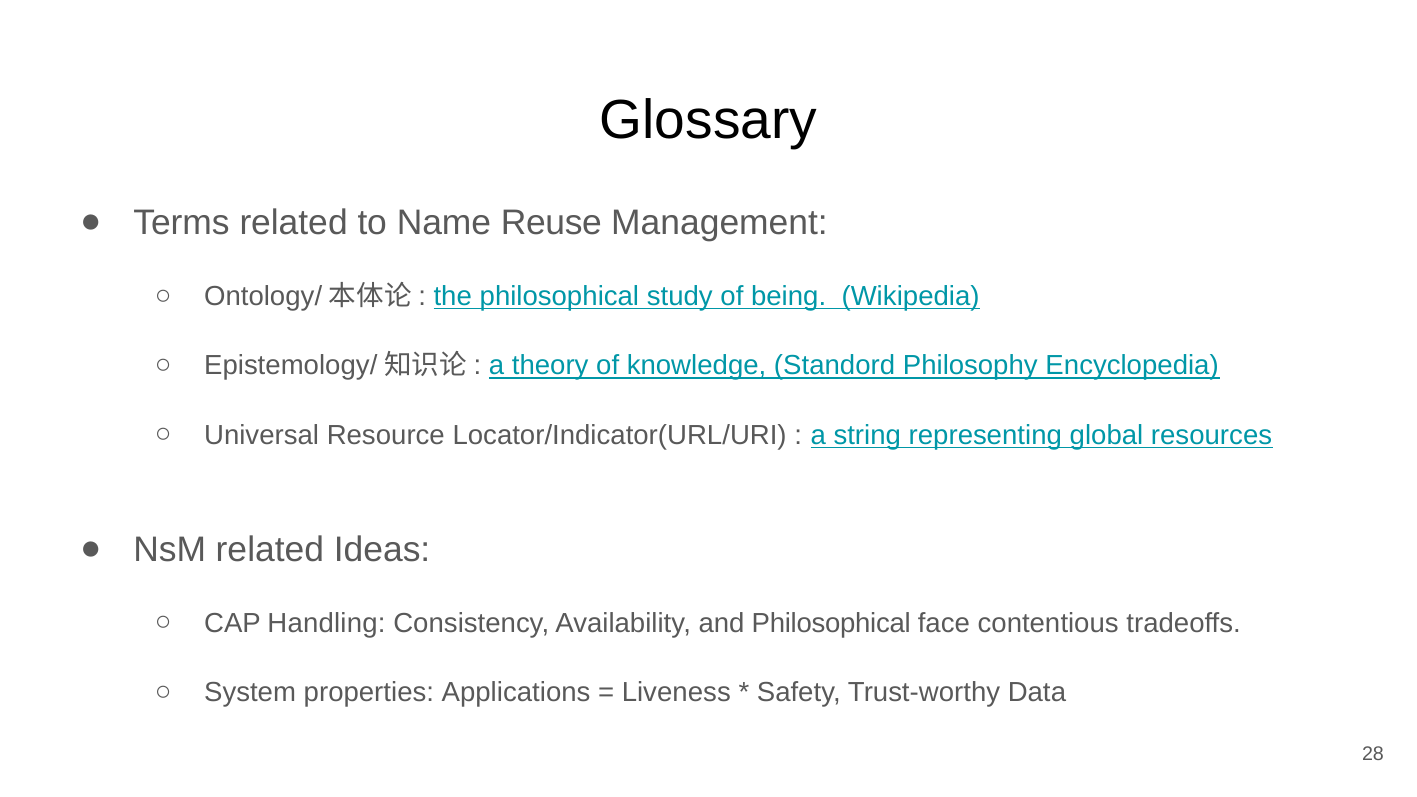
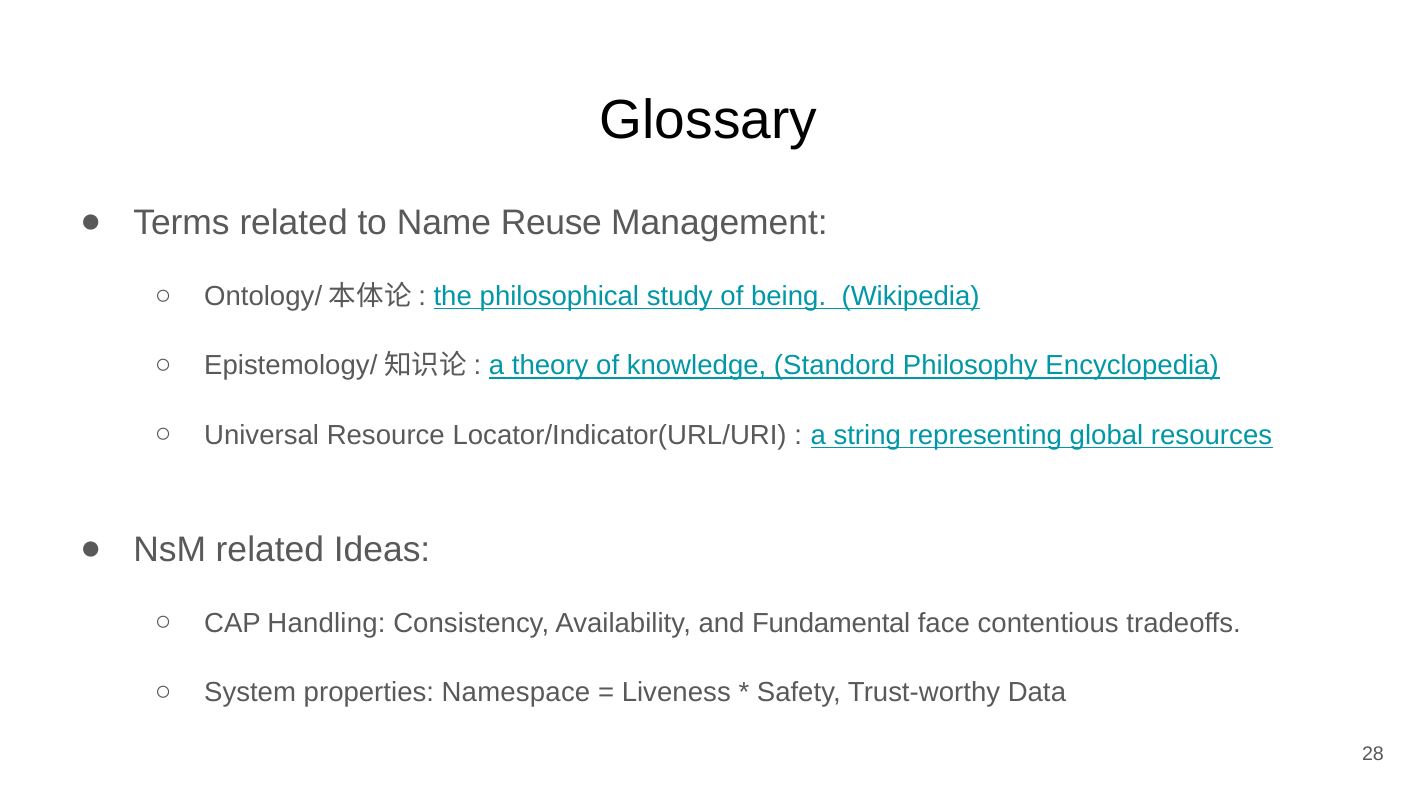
and Philosophical: Philosophical -> Fundamental (831, 623)
Applications: Applications -> Namespace (516, 693)
